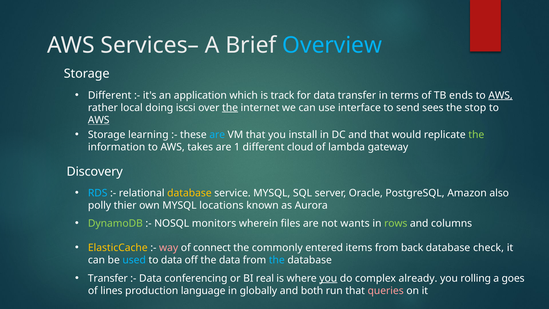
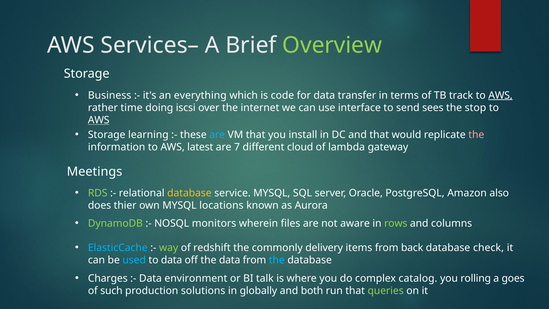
Overview colour: light blue -> light green (332, 45)
Different: Different -> Business (110, 95)
application: application -> everything (200, 95)
track: track -> code (282, 95)
ends: ends -> track (461, 95)
local: local -> time (132, 108)
the underline: present -> none (230, 108)
the colour: light green -> pink (476, 135)
takes: takes -> latest (200, 147)
1: 1 -> 7 (237, 147)
Discovery: Discovery -> Meetings (95, 172)
RDS colour: light blue -> light green (98, 193)
polly: polly -> does (100, 205)
wants: wants -> aware (355, 223)
ElasticCache colour: yellow -> light blue (118, 248)
way colour: pink -> light green (169, 248)
connect: connect -> redshift (212, 248)
entered: entered -> delivery (324, 248)
Transfer: Transfer -> Charges (108, 278)
conferencing: conferencing -> environment (196, 278)
real: real -> talk (265, 278)
you underline: present -> none (328, 278)
already: already -> catalog (418, 278)
lines: lines -> such (111, 290)
language: language -> solutions (203, 290)
queries colour: pink -> light green (386, 290)
